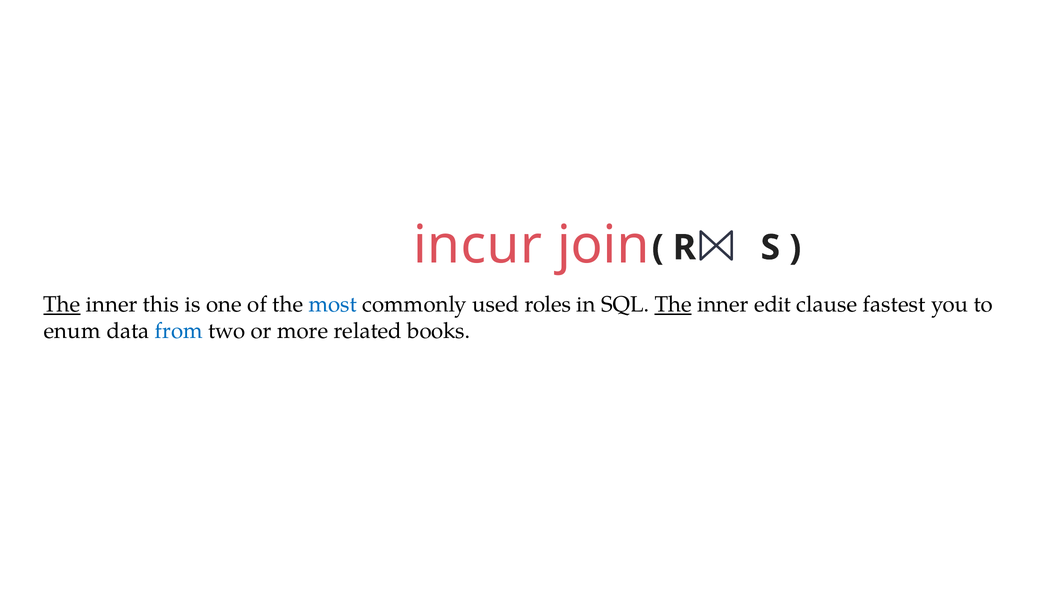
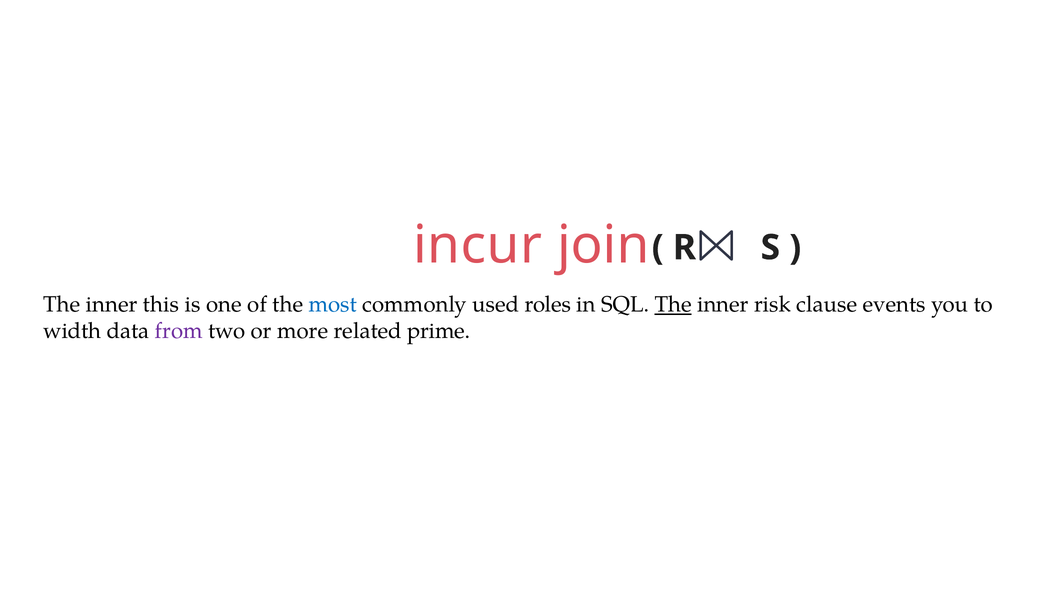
The underline: present -> none (62, 305)
edit: edit -> risk (773, 305)
fastest: fastest -> events (894, 305)
enum: enum -> width (72, 331)
from colour: blue -> purple (179, 331)
books: books -> prime (439, 331)
